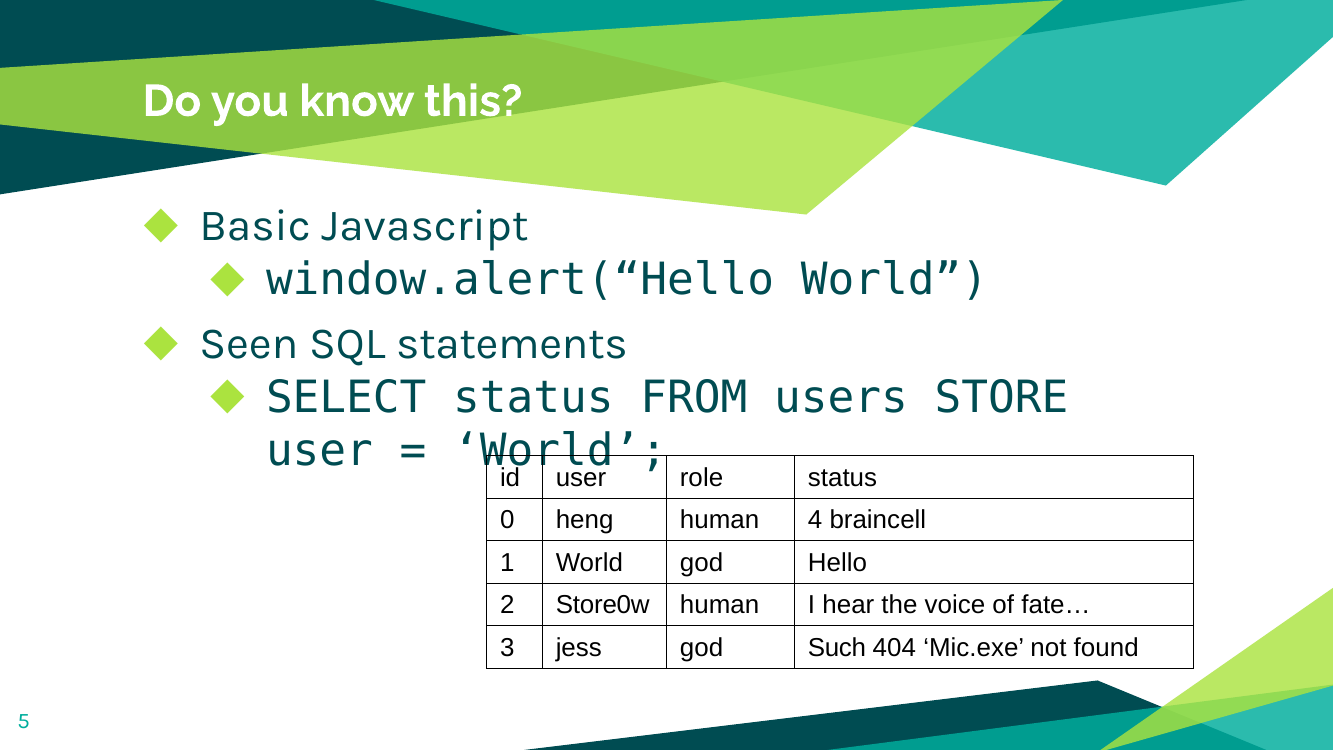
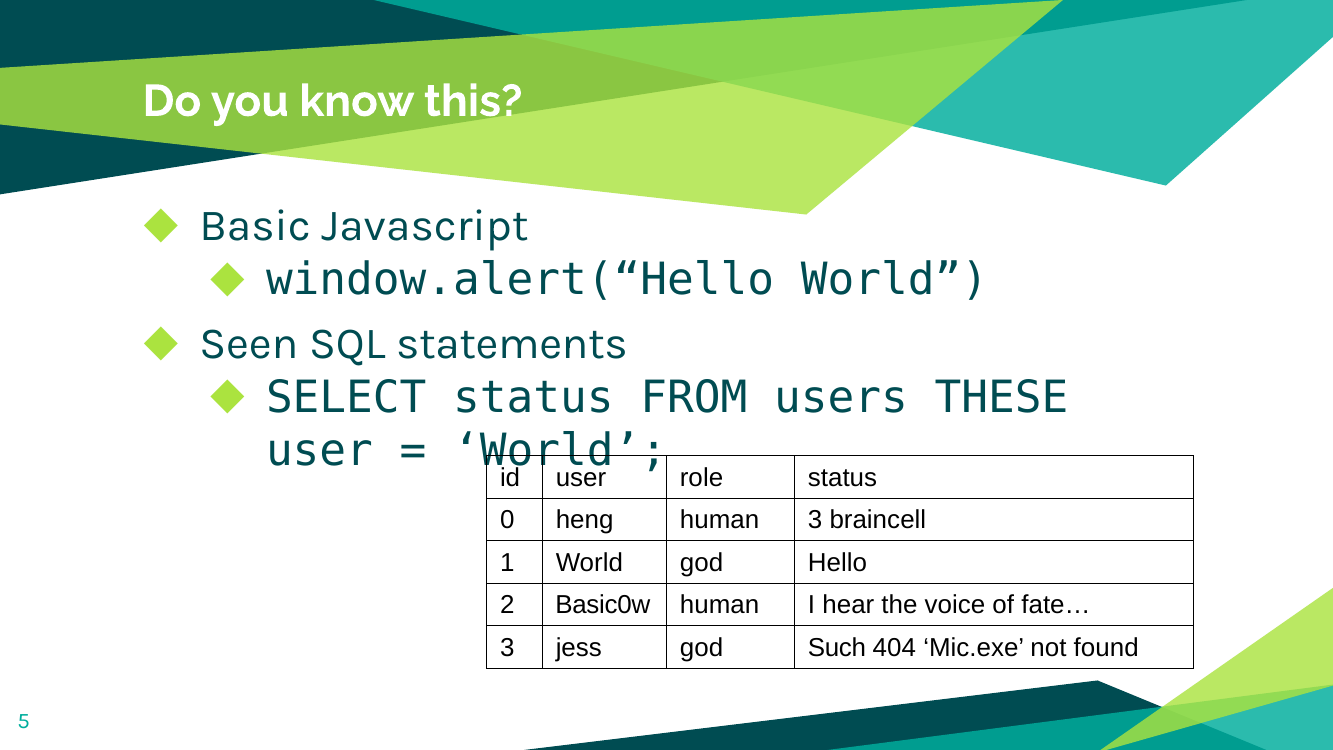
STORE: STORE -> THESE (1001, 397)
human 4: 4 -> 3 (815, 520)
Store0w: Store0w -> Basic0w (603, 605)
